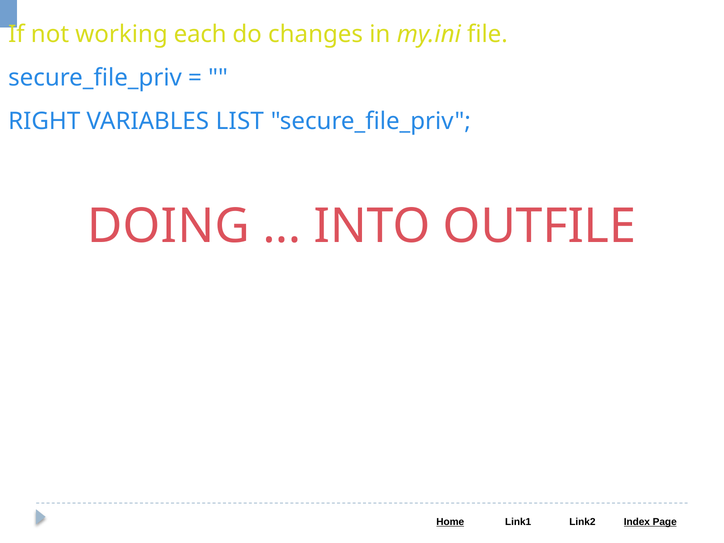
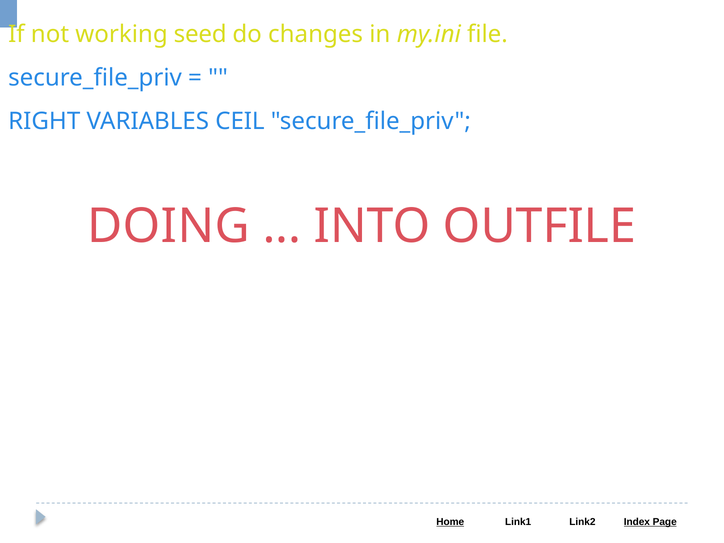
each: each -> seed (200, 34)
LIST: LIST -> CEIL (240, 121)
